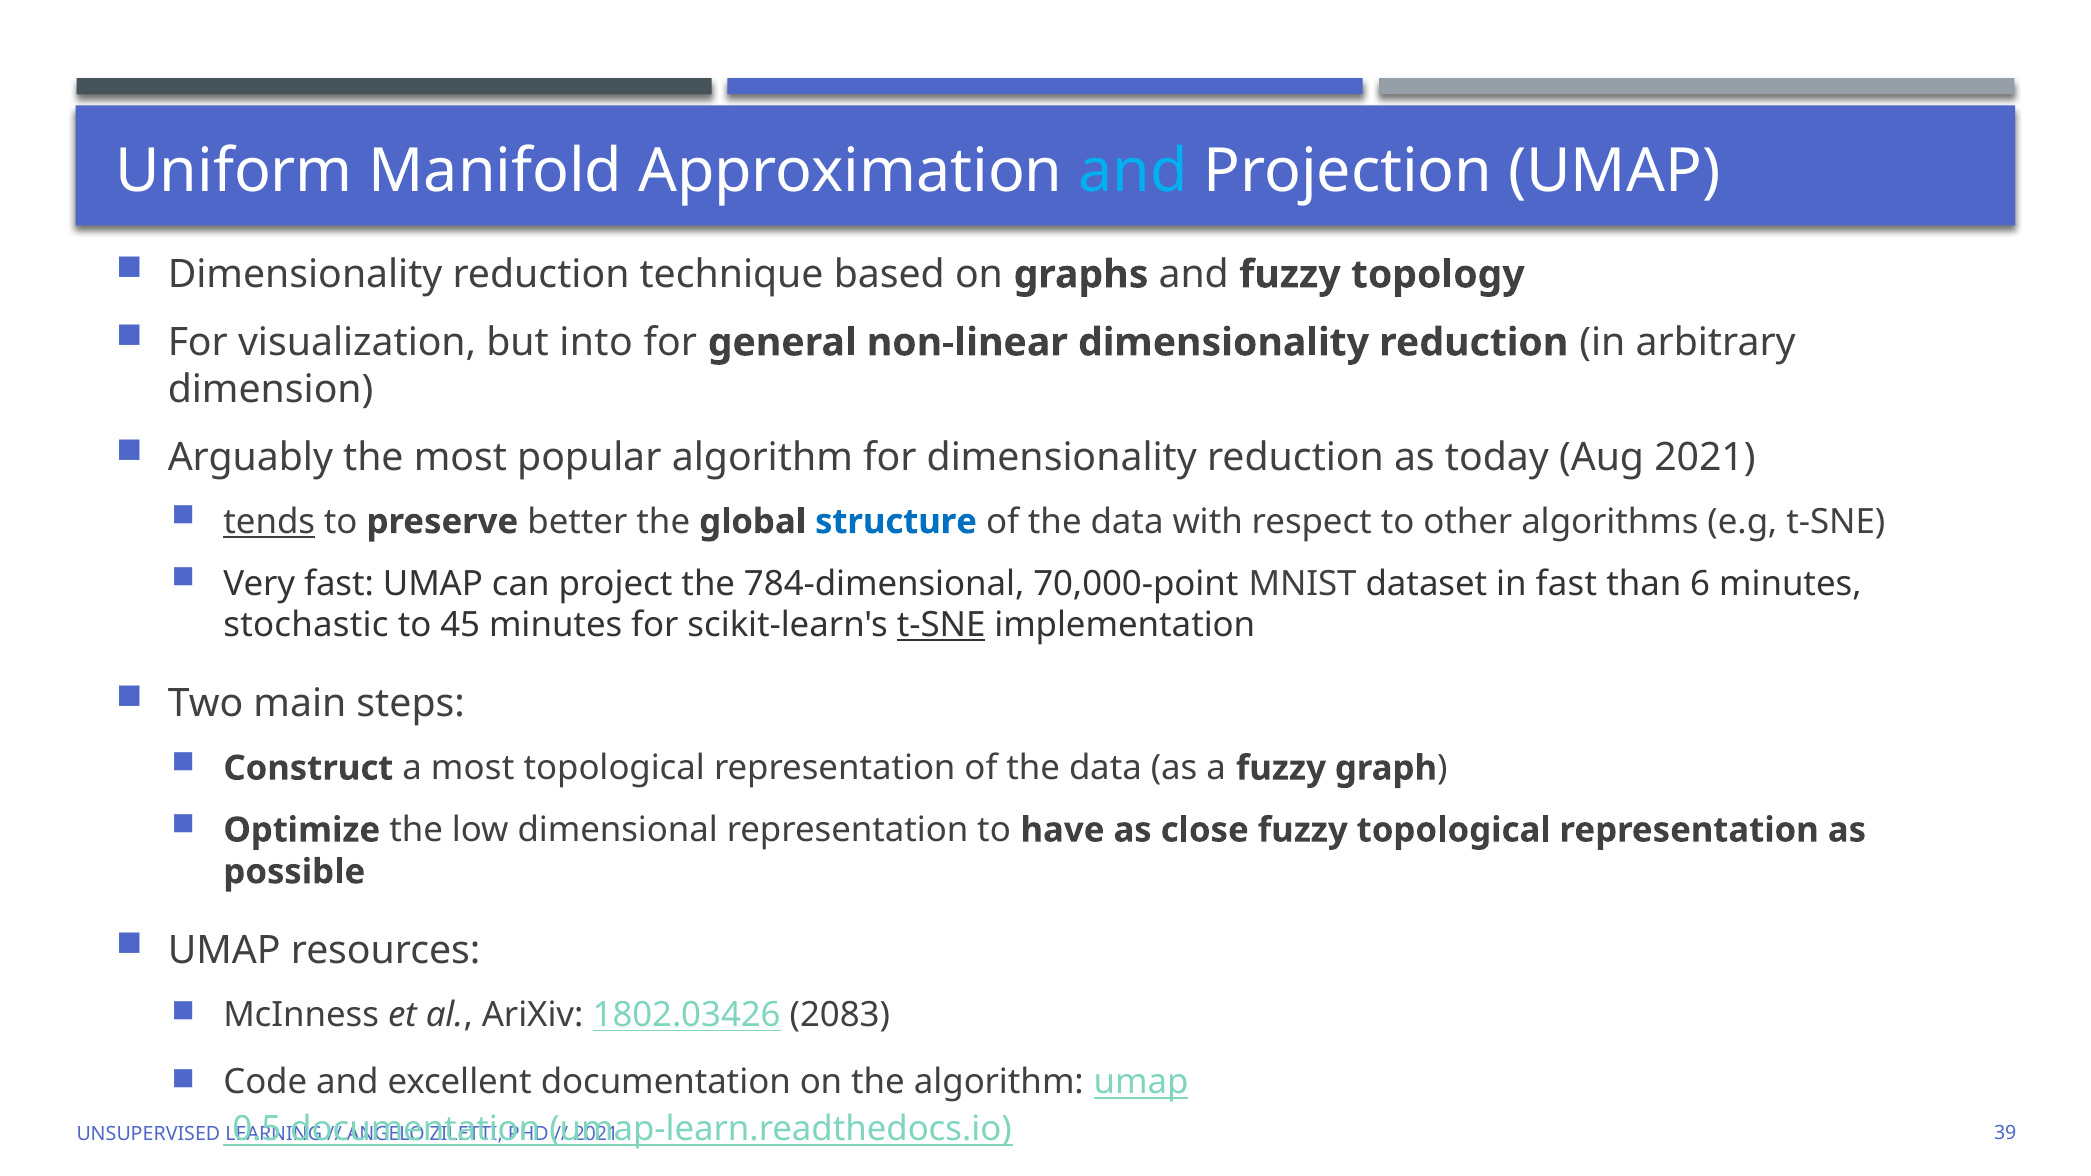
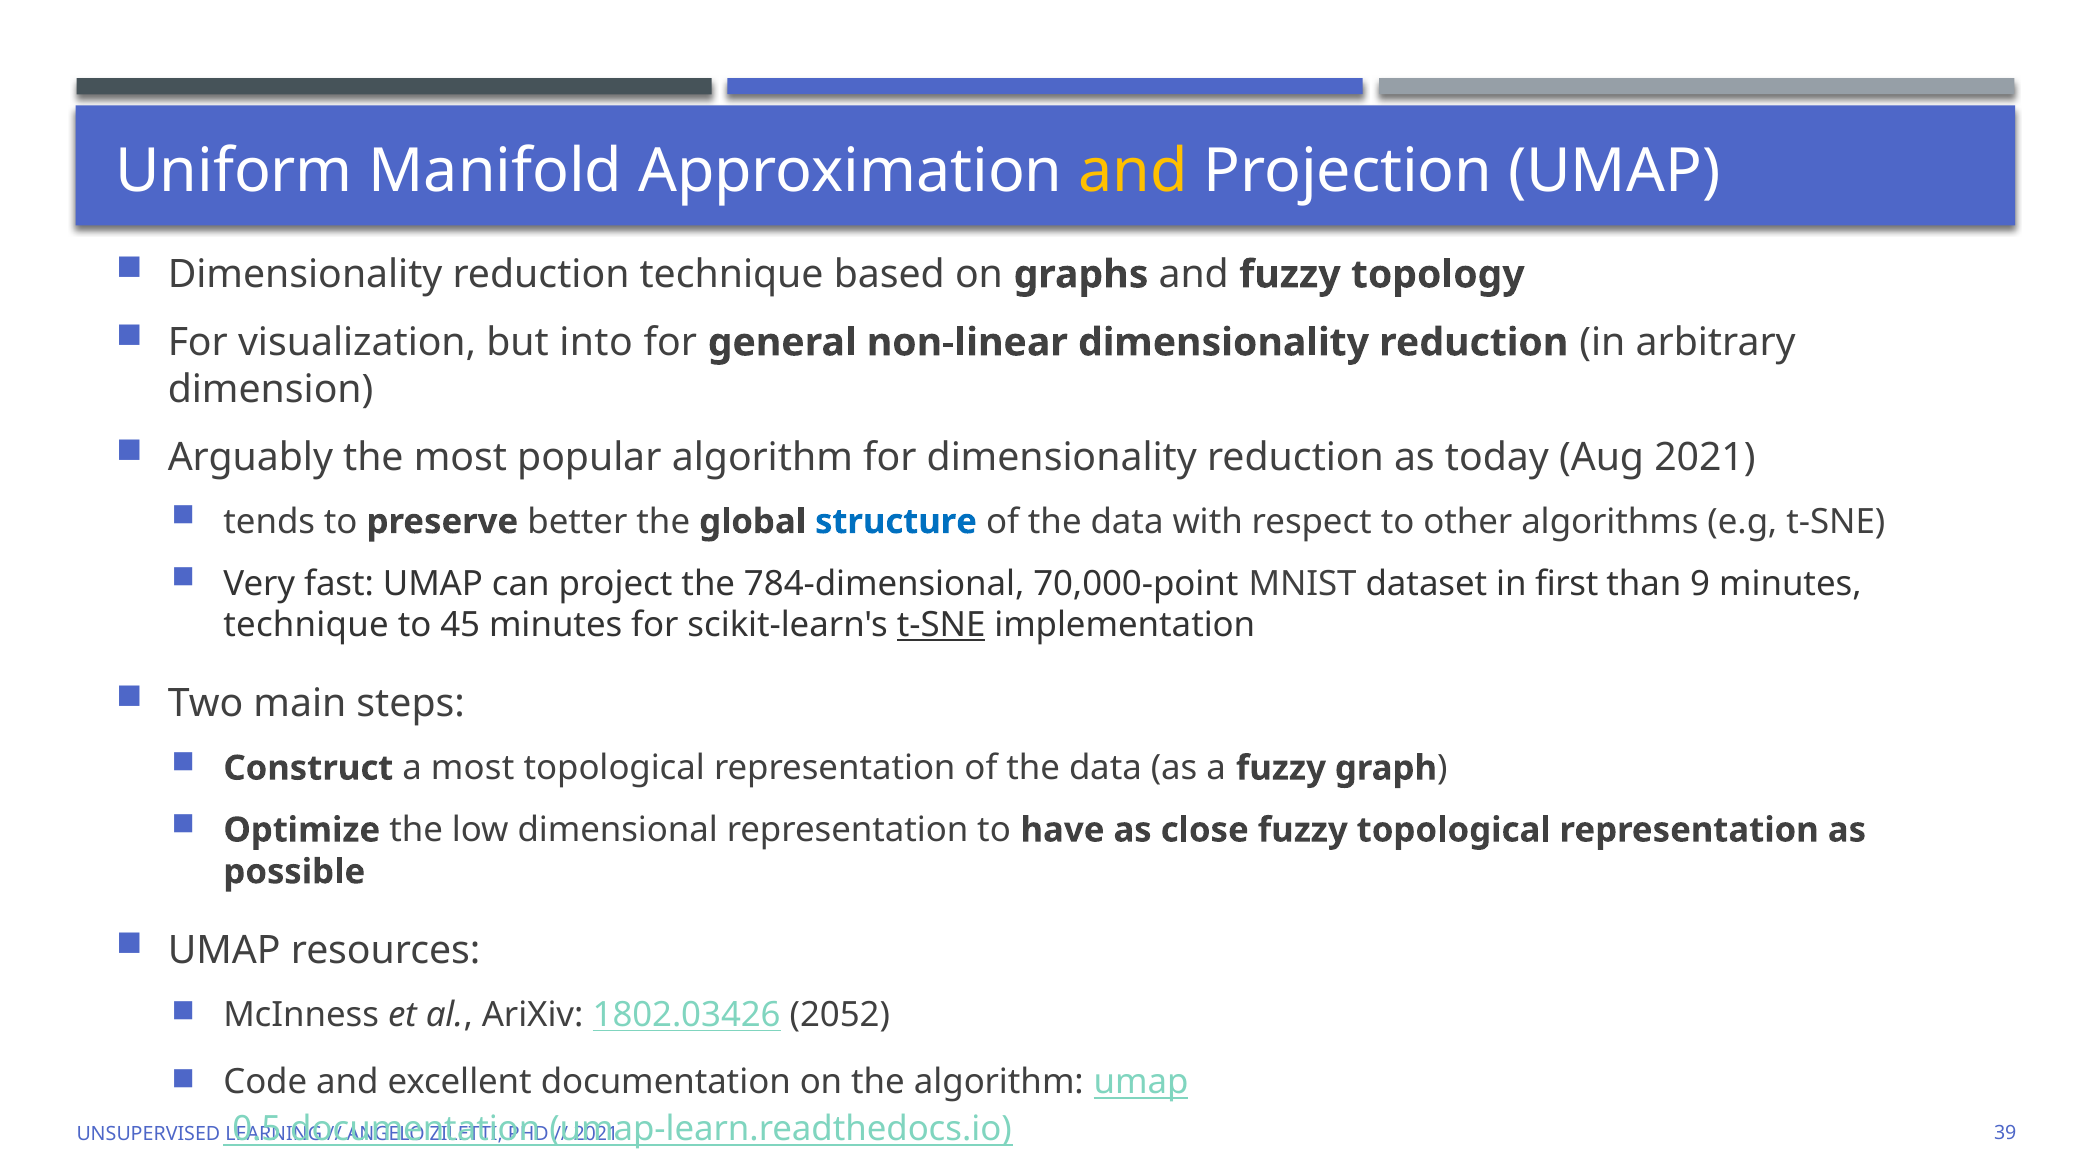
and colour: light blue -> yellow (1133, 171)
tends underline: present -> none (269, 522)
in fast: fast -> first (1567, 584)
6: 6 -> 9 (1700, 584)
stochastic: stochastic -> technique (306, 625)
2083: 2083 -> 2052 (840, 1015)
